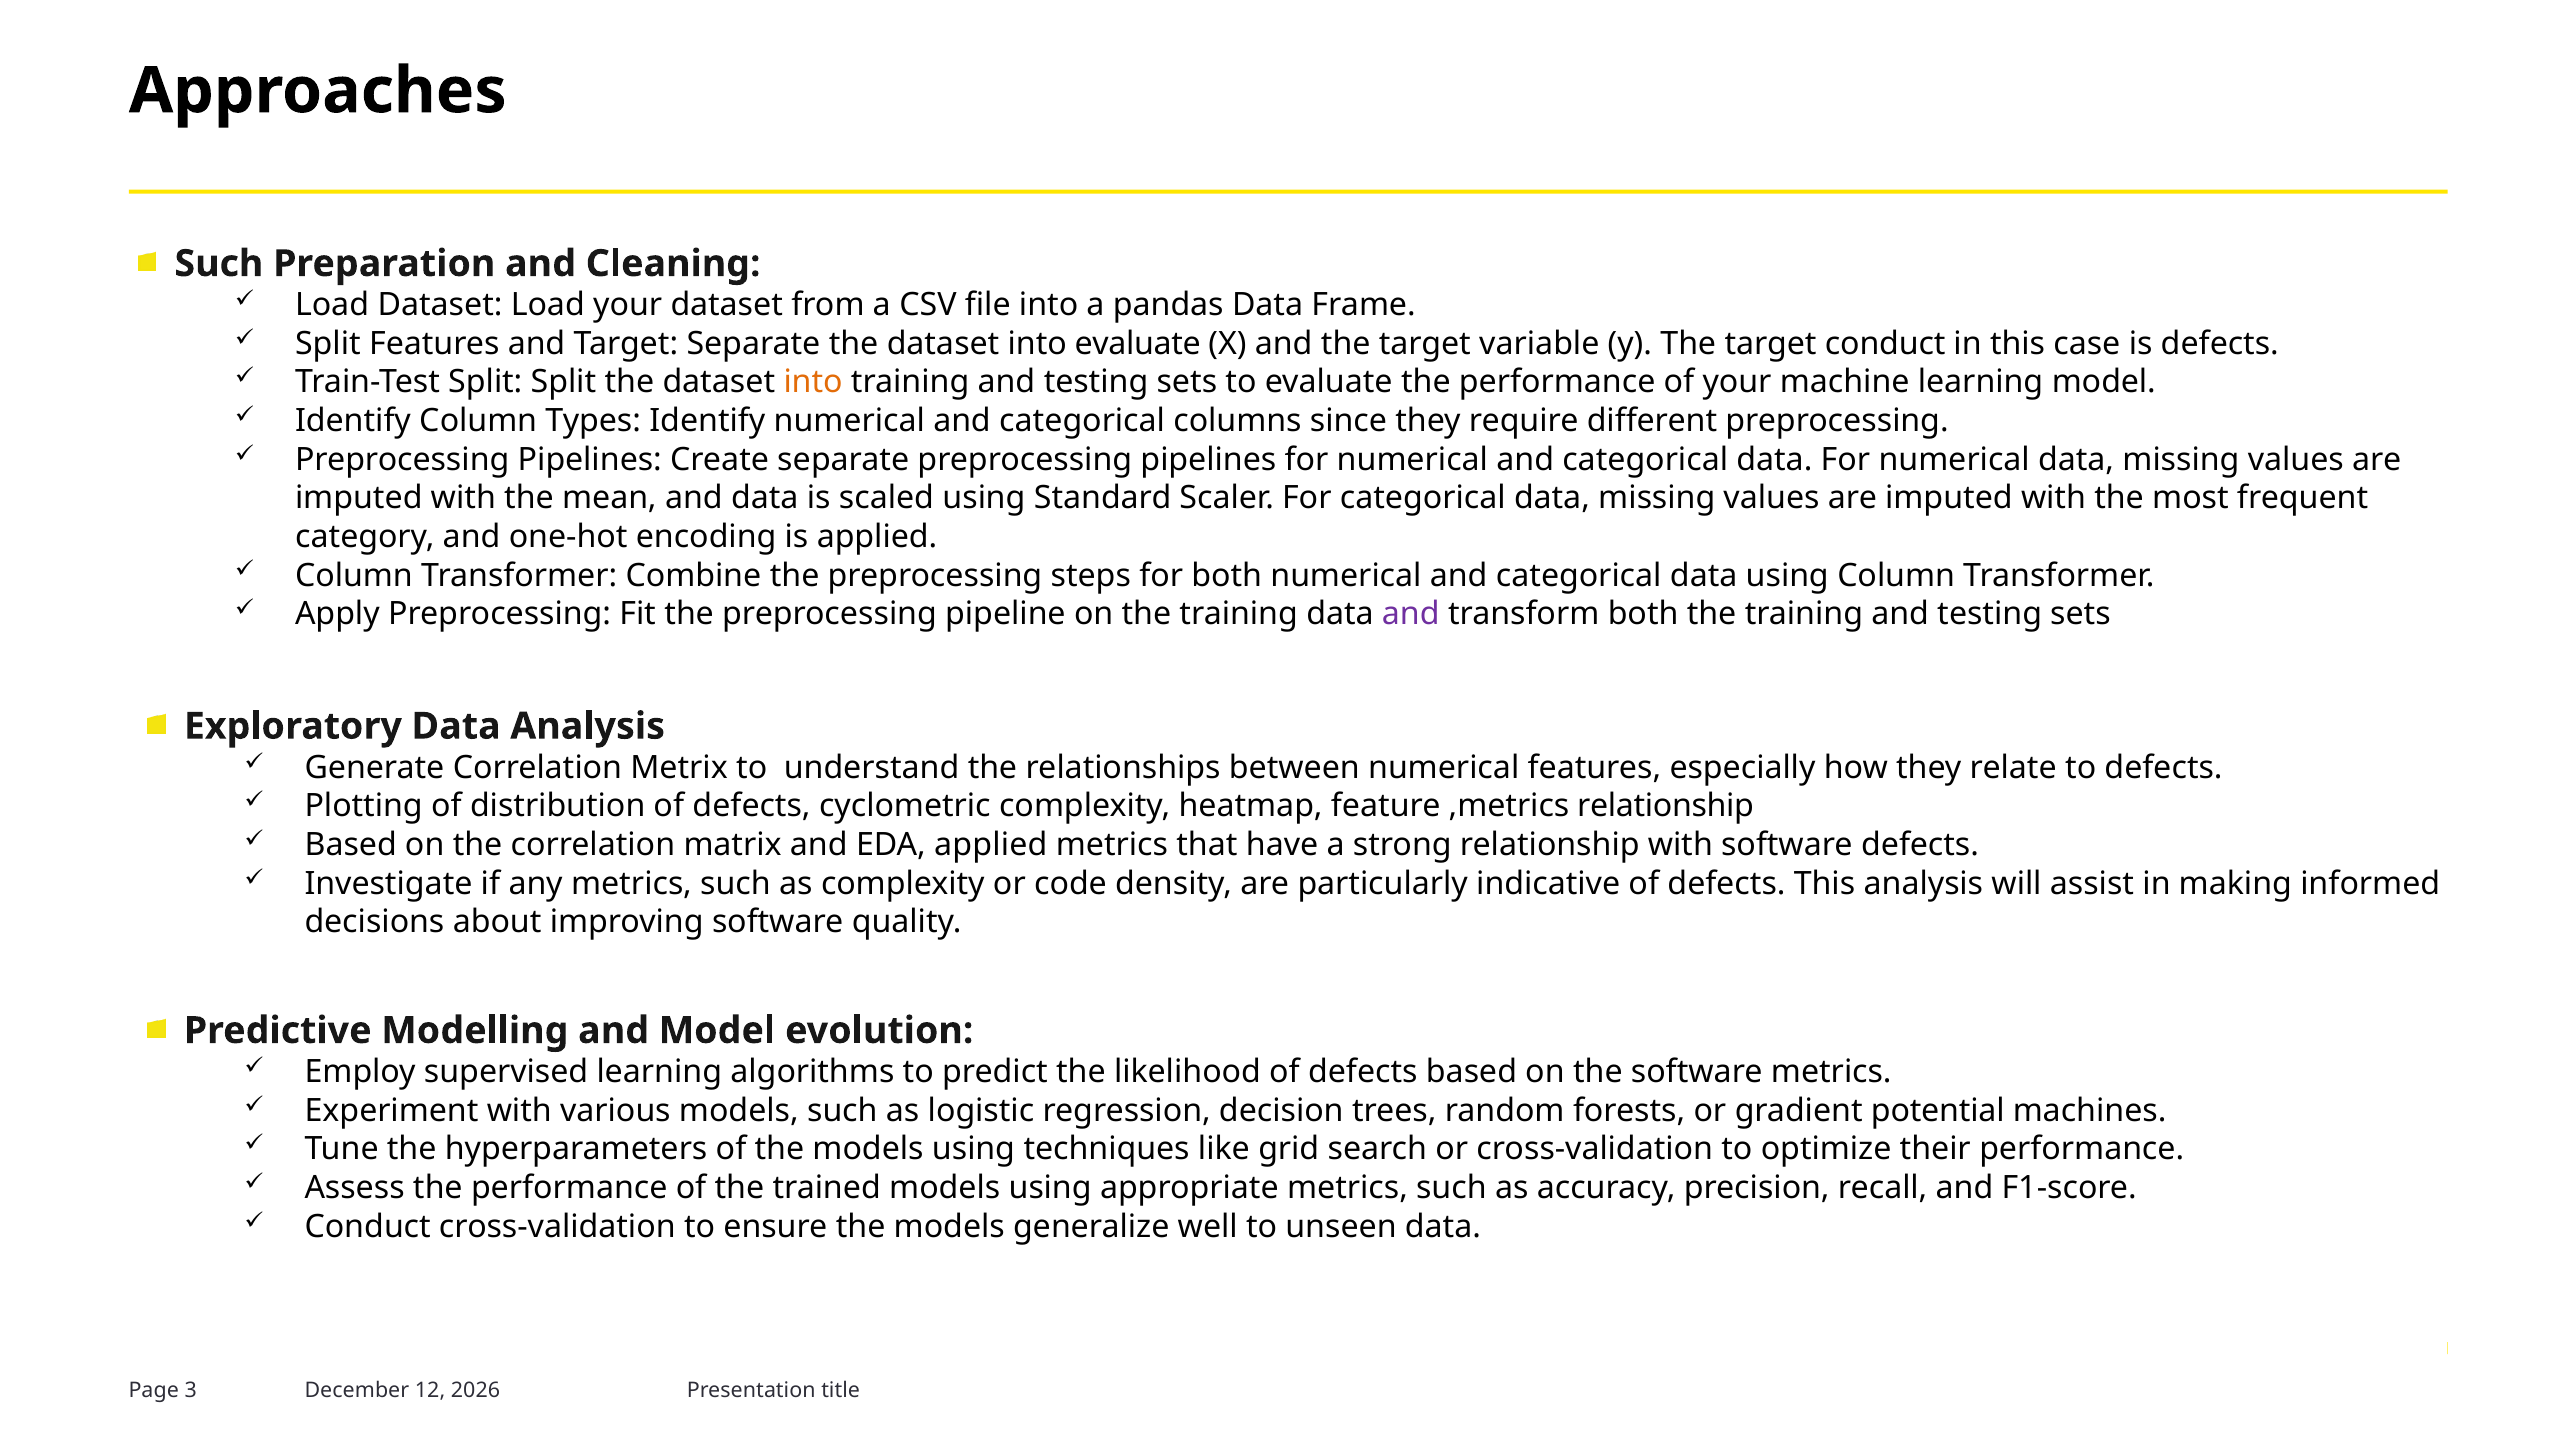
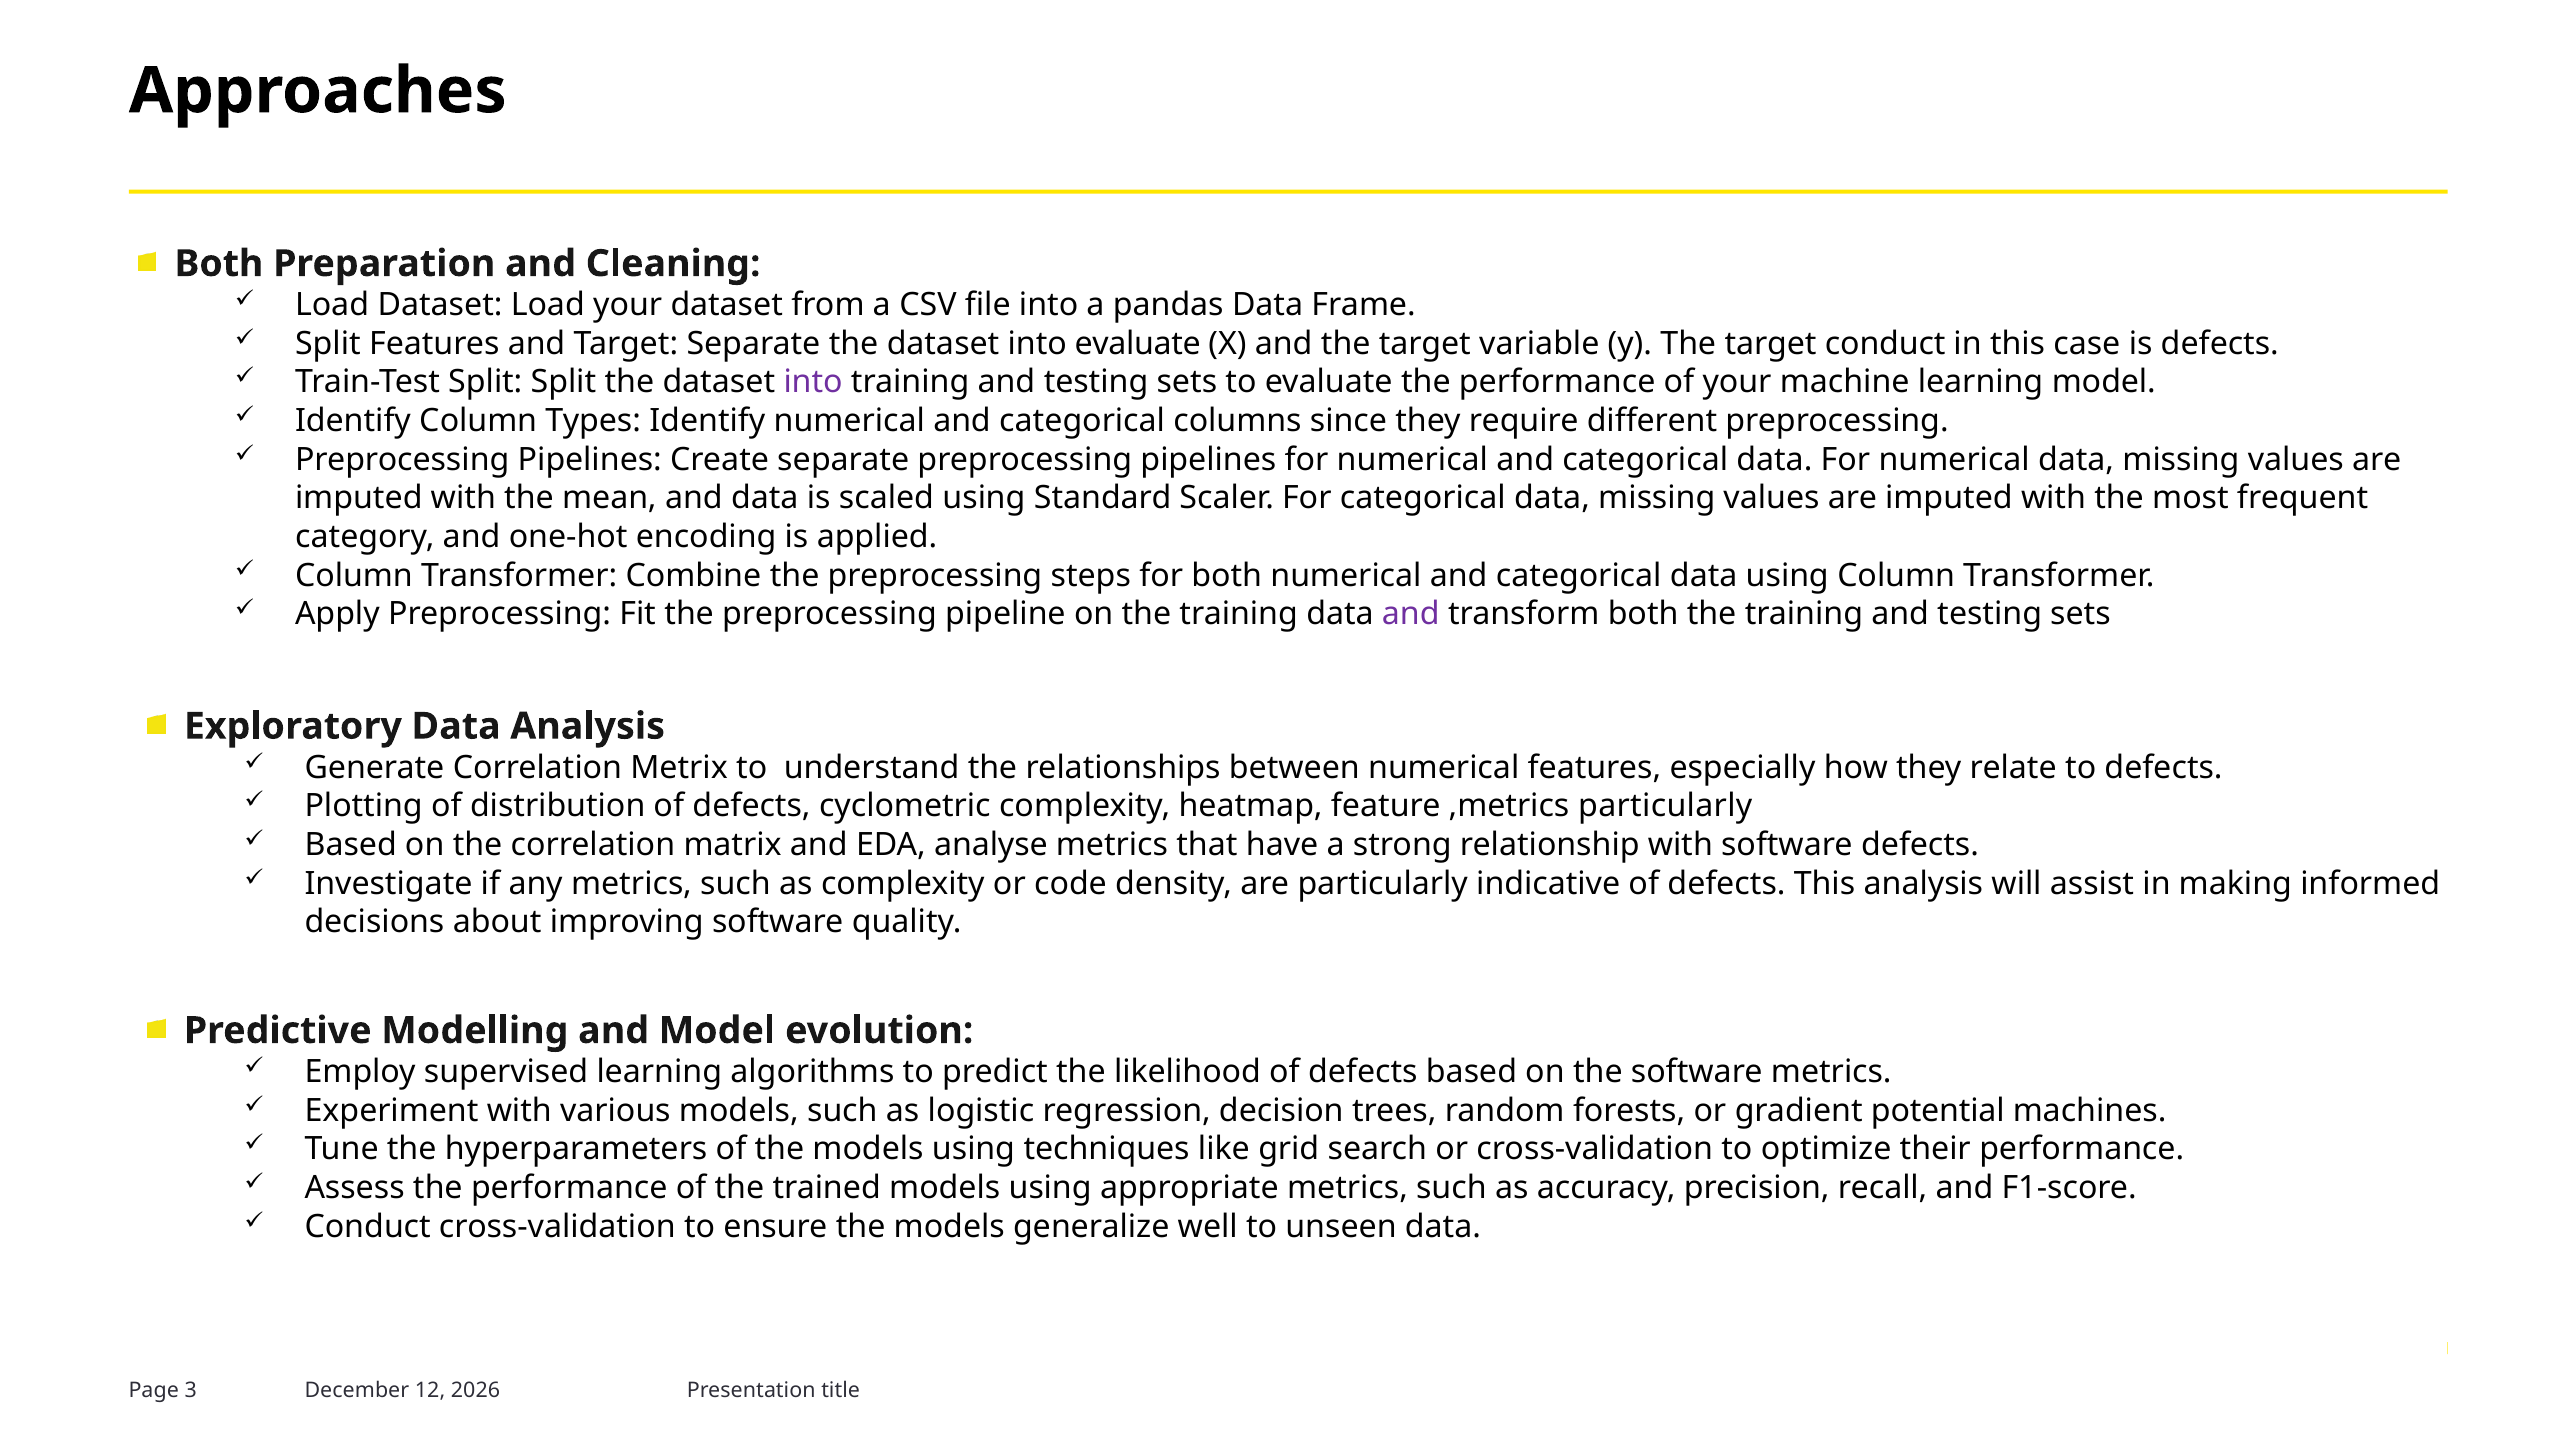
Such: Such -> Both (219, 264)
into colour: orange -> purple (813, 382)
,metrics relationship: relationship -> particularly (1665, 806)
EDA applied: applied -> analyse (991, 845)
